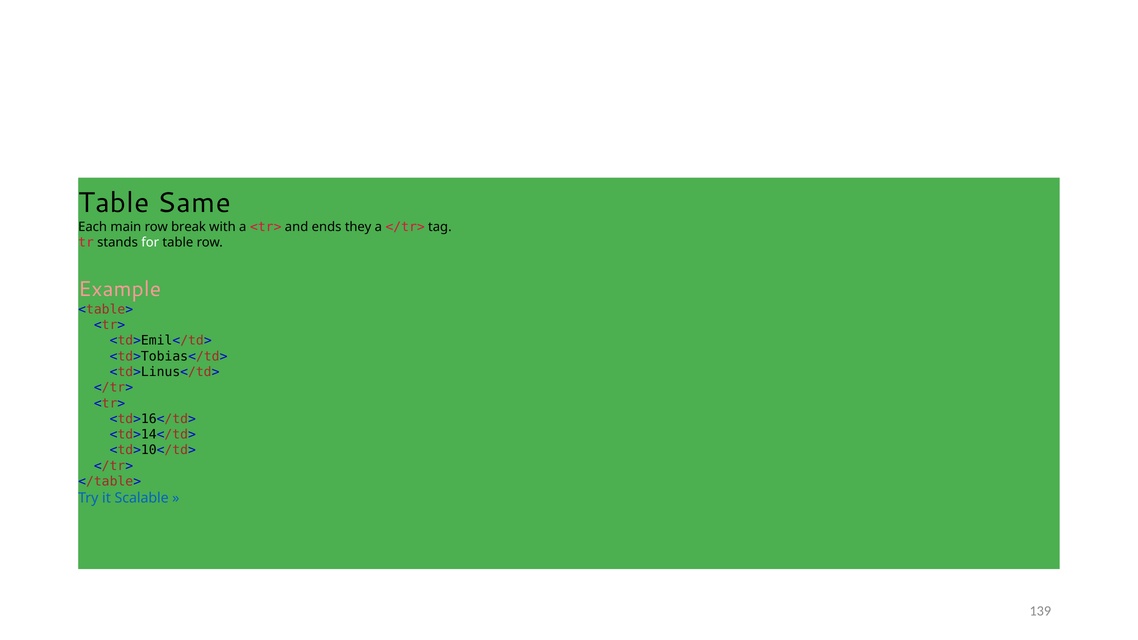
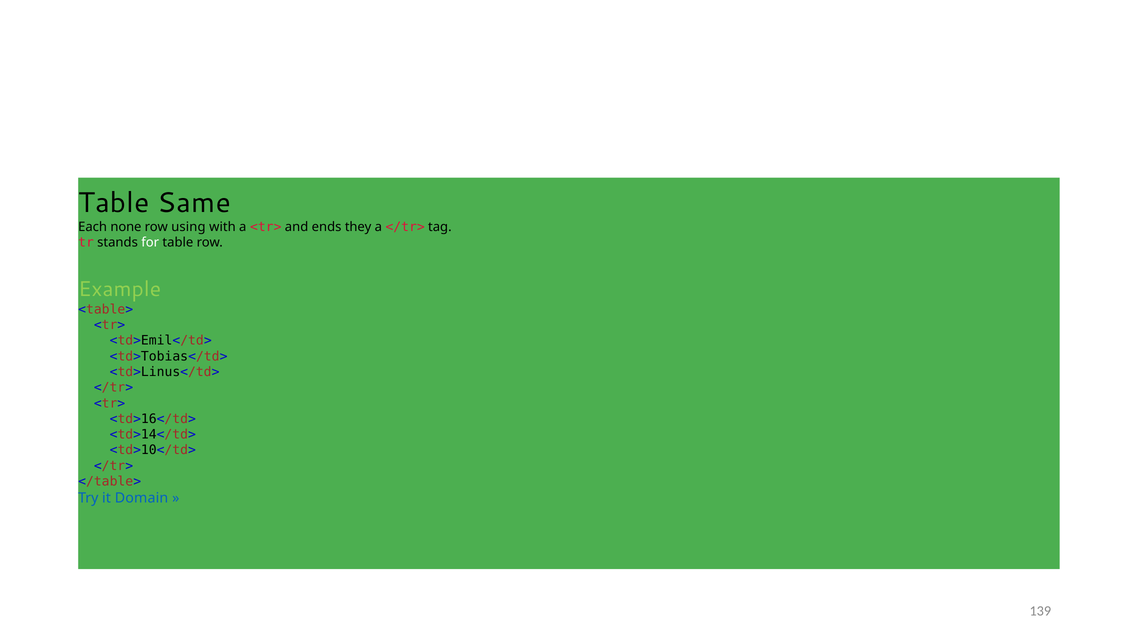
main: main -> none (126, 227)
break: break -> using (188, 227)
Example colour: pink -> light green (120, 289)
Scalable: Scalable -> Domain (142, 498)
